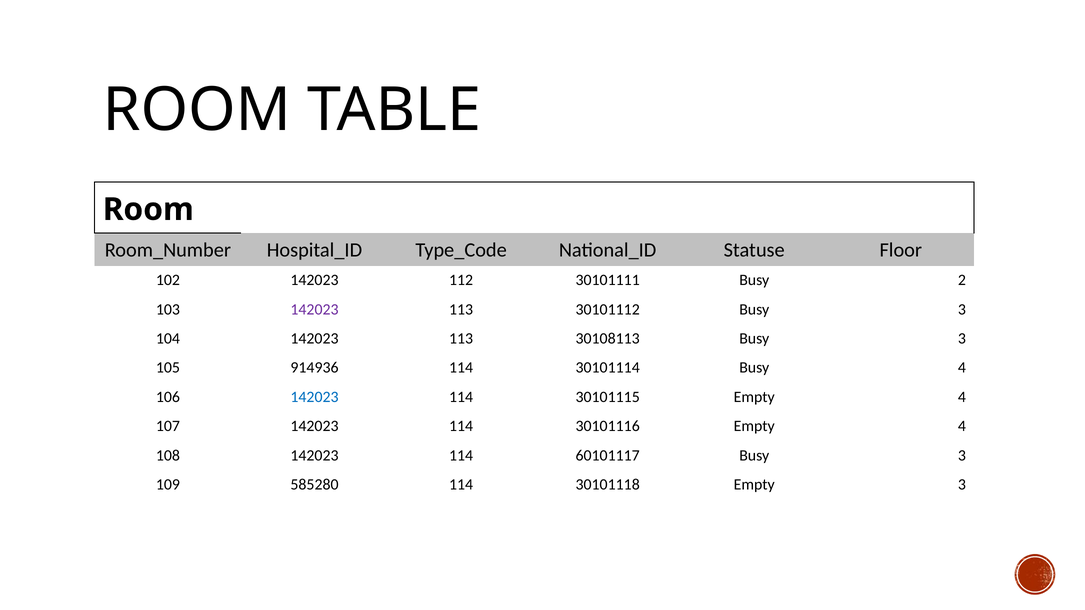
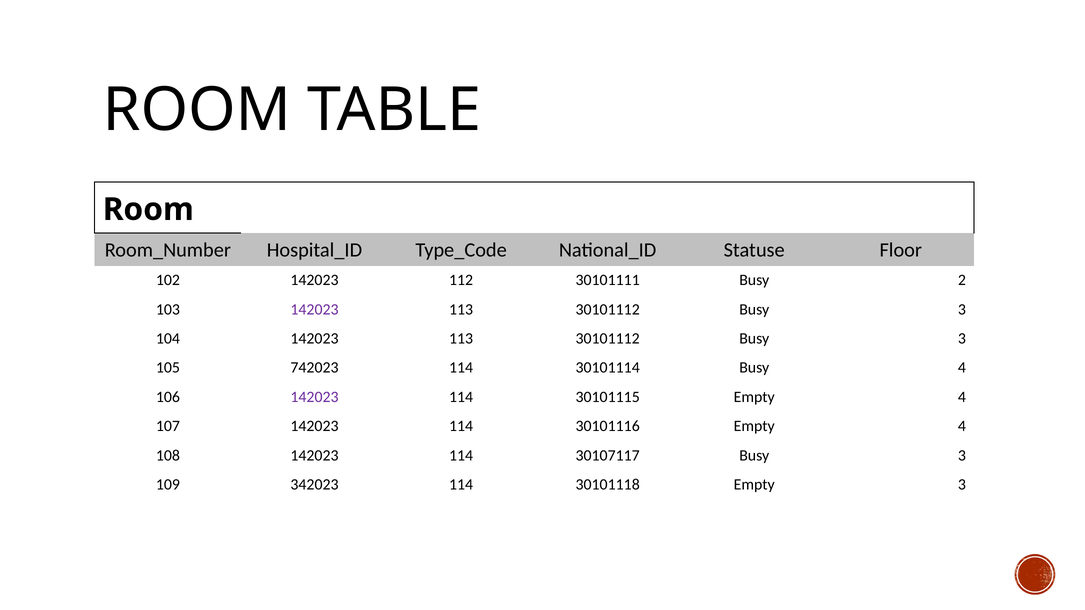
104 142023 113 30108113: 30108113 -> 30101112 (608, 339)
914936: 914936 -> 742023 (315, 368)
142023 colour: blue -> purple (315, 397)
60101117: 60101117 -> 30107117 (608, 456)
585280: 585280 -> 342023 (315, 485)
